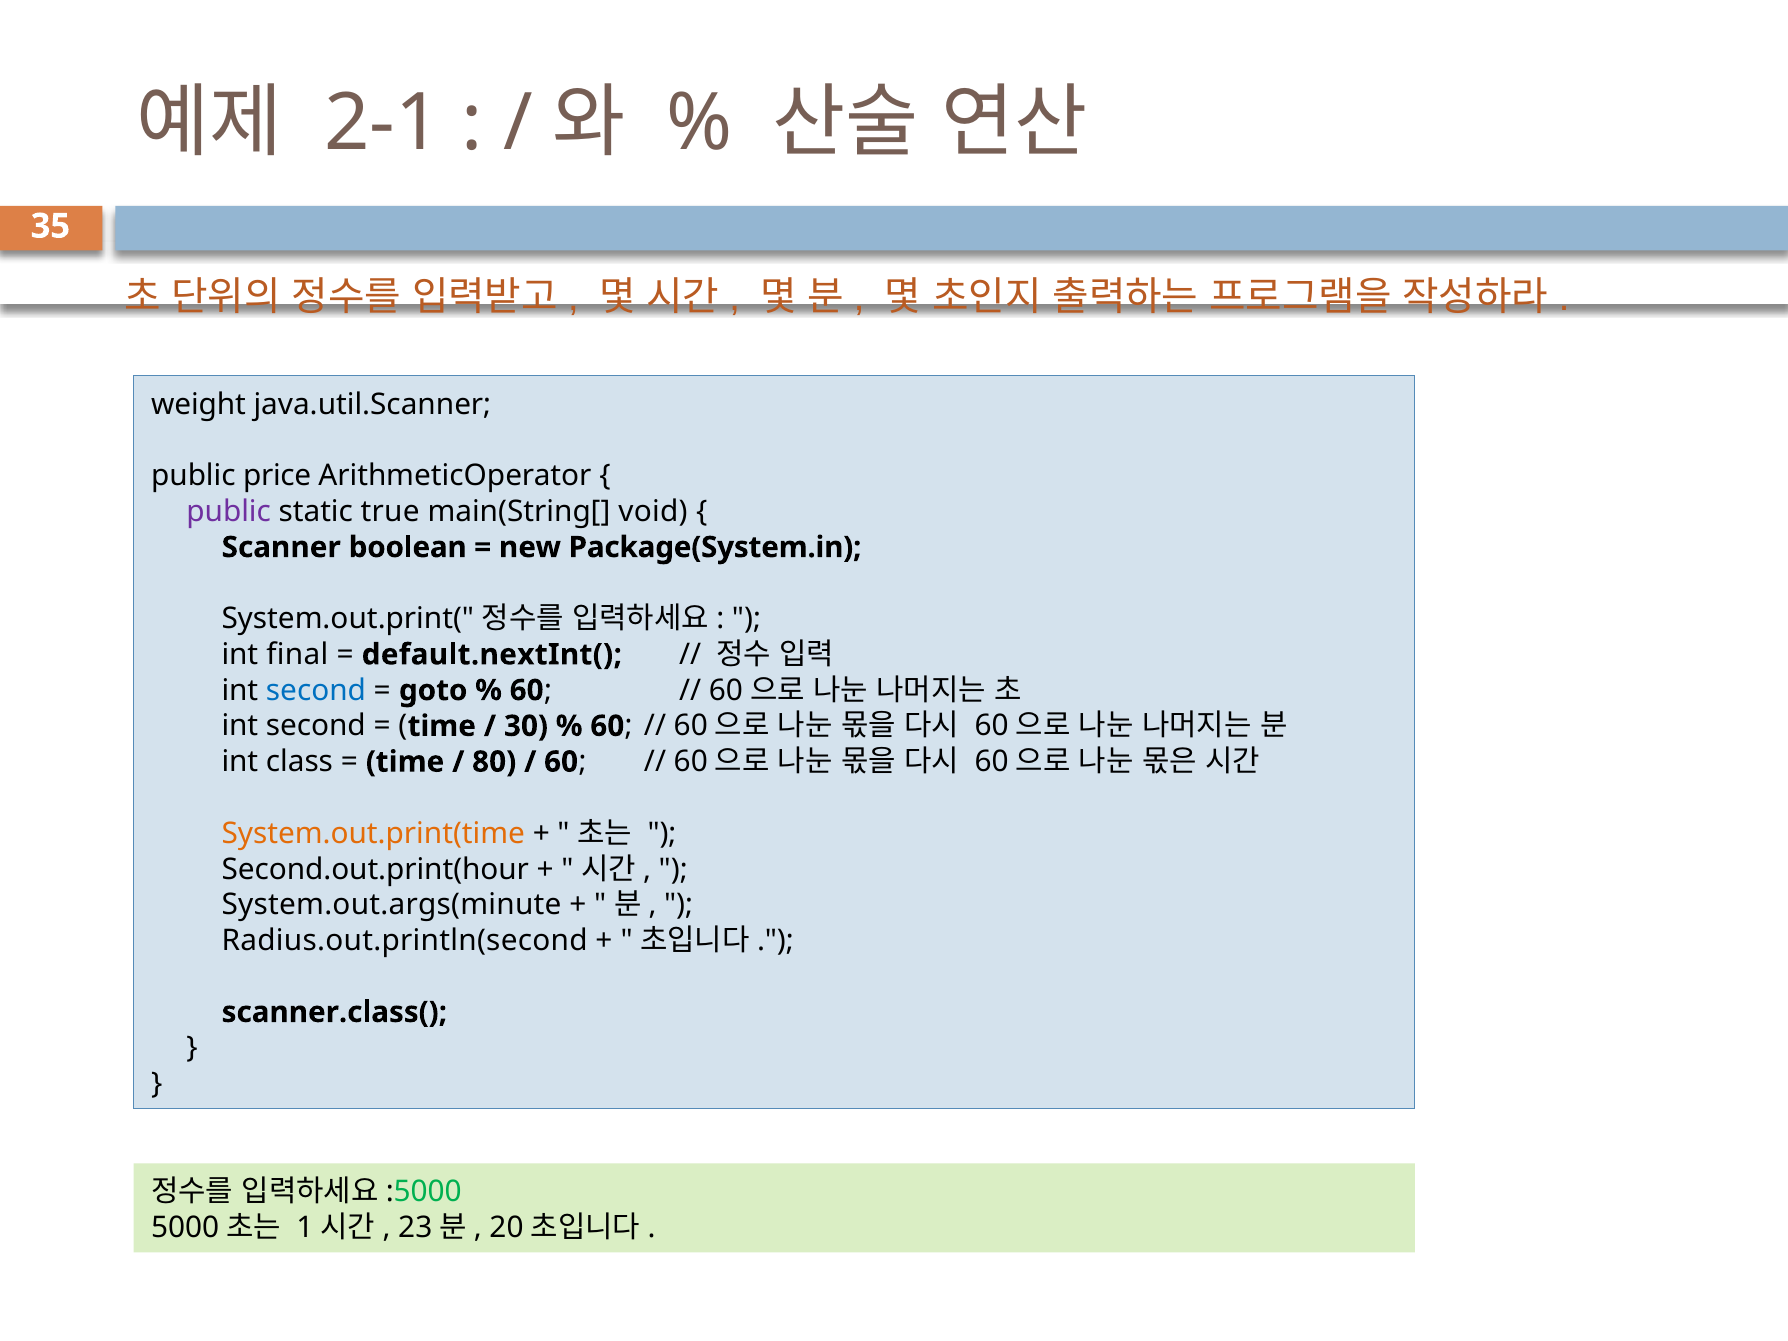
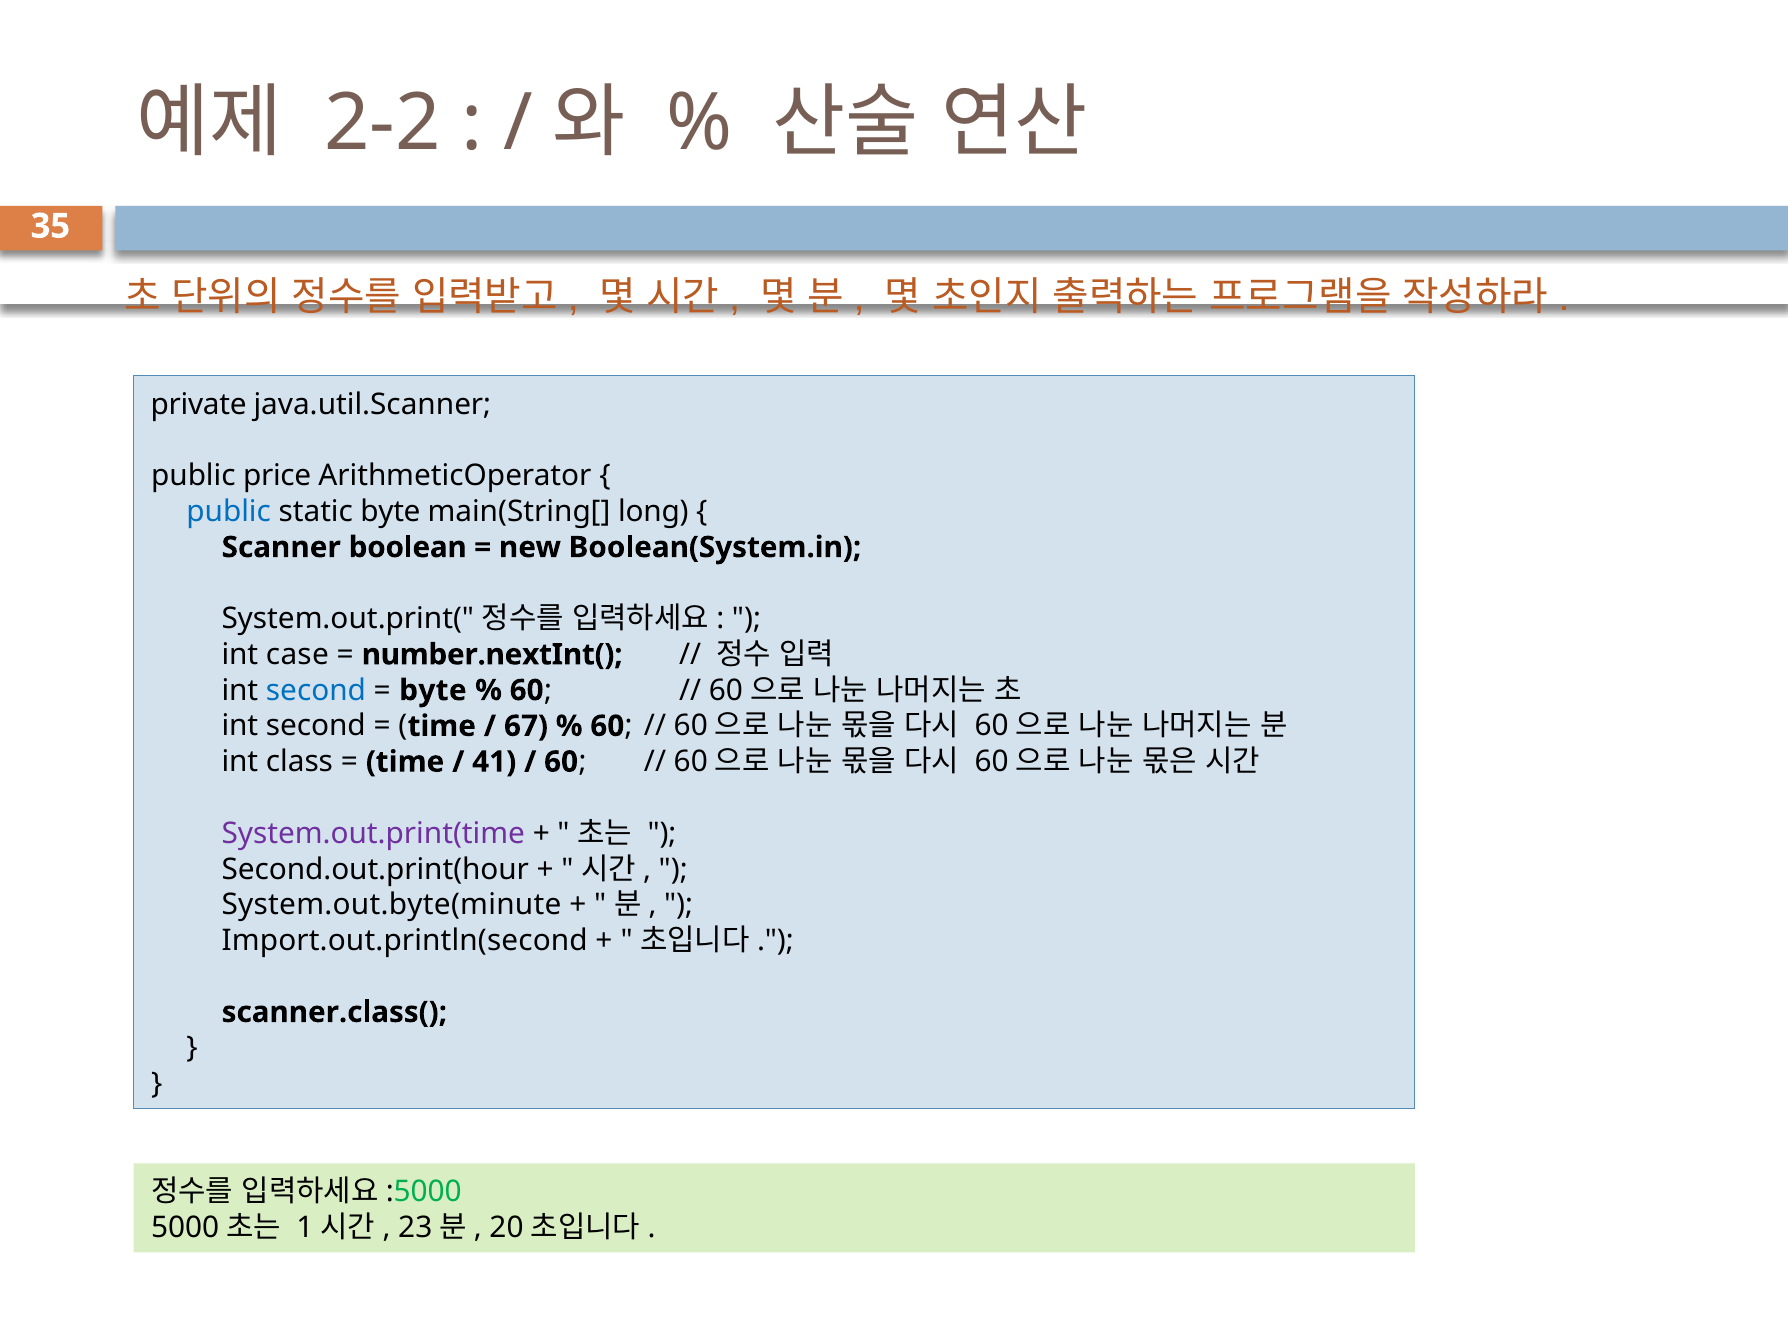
2-1: 2-1 -> 2-2 (383, 124)
weight: weight -> private (199, 404)
public colour: purple -> blue (229, 512)
static true: true -> byte (390, 512)
void: void -> long (653, 512)
Package(System.in: Package(System.in -> Boolean(System.in (715, 547)
final: final -> case (297, 655)
default.nextInt(: default.nextInt( -> number.nextInt( (492, 655)
goto: goto -> byte (433, 690)
30: 30 -> 67 (526, 726)
80: 80 -> 41 (494, 762)
System.out.print(time colour: orange -> purple (373, 833)
System.out.args(minute: System.out.args(minute -> System.out.byte(minute (392, 905)
Radius.out.println(second: Radius.out.println(second -> Import.out.println(second (405, 941)
